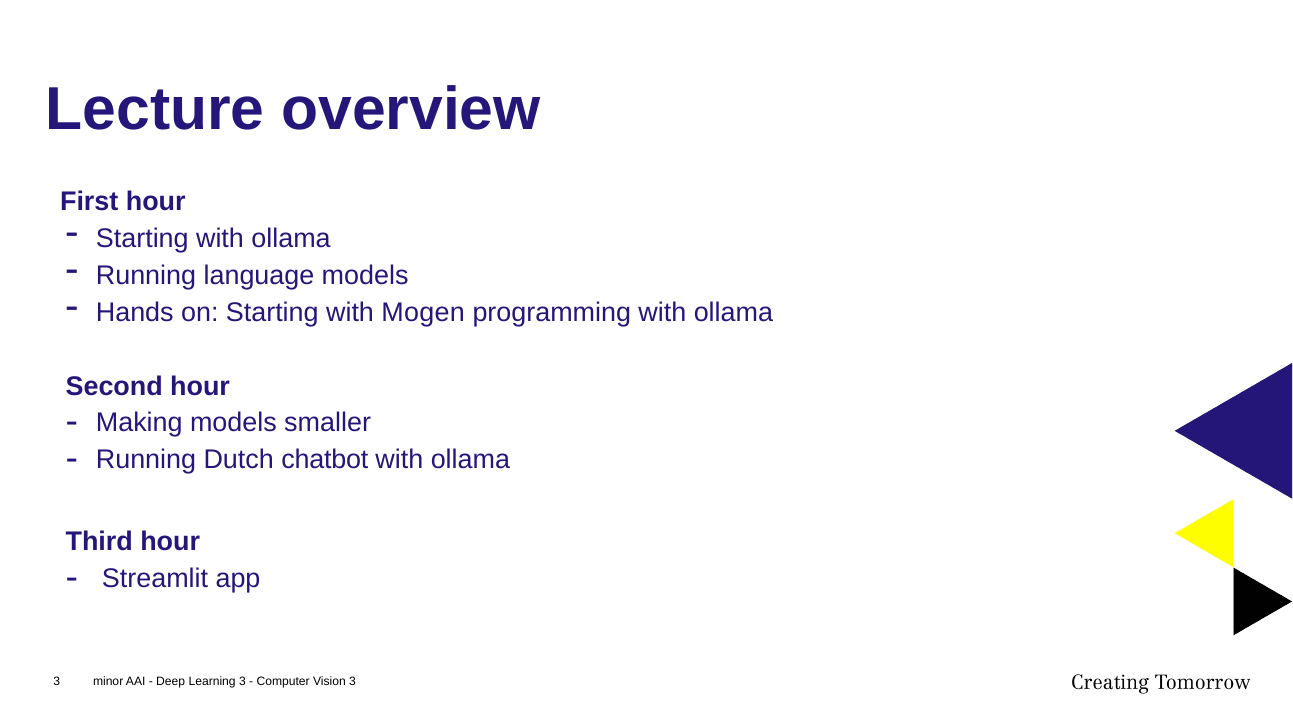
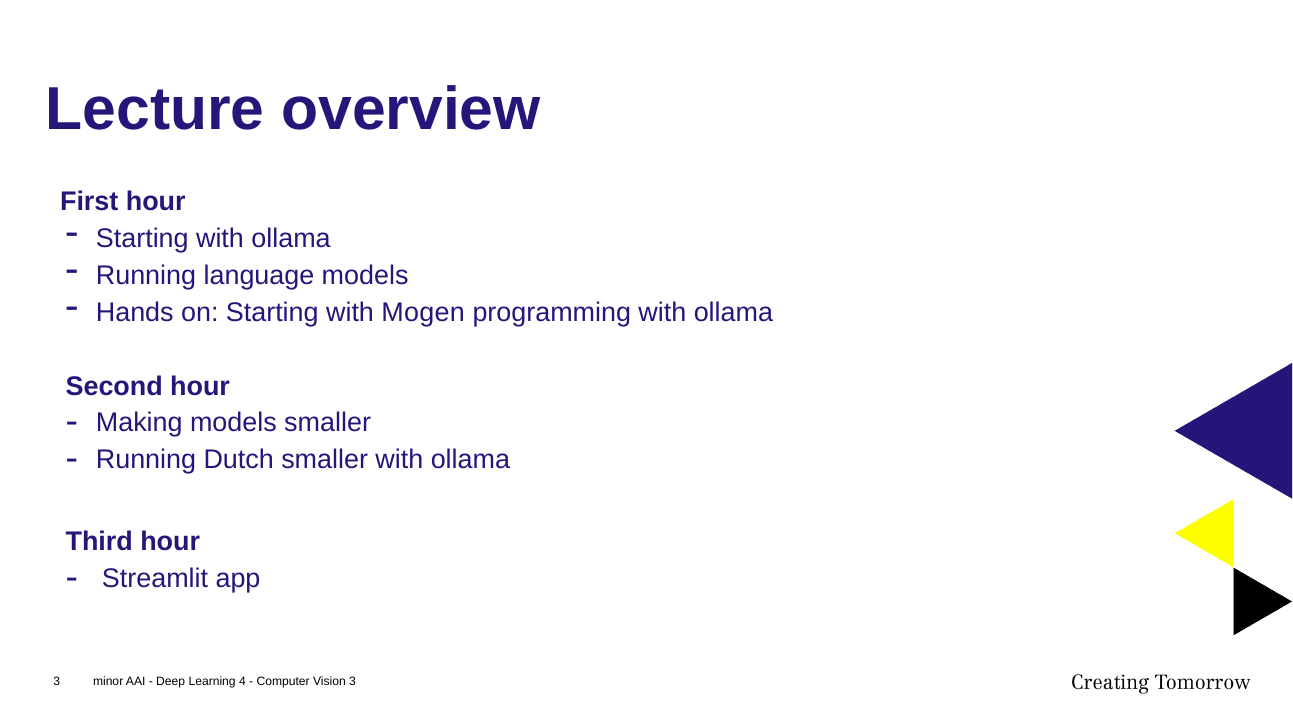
Dutch chatbot: chatbot -> smaller (325, 460)
Learning 3: 3 -> 4 (242, 681)
